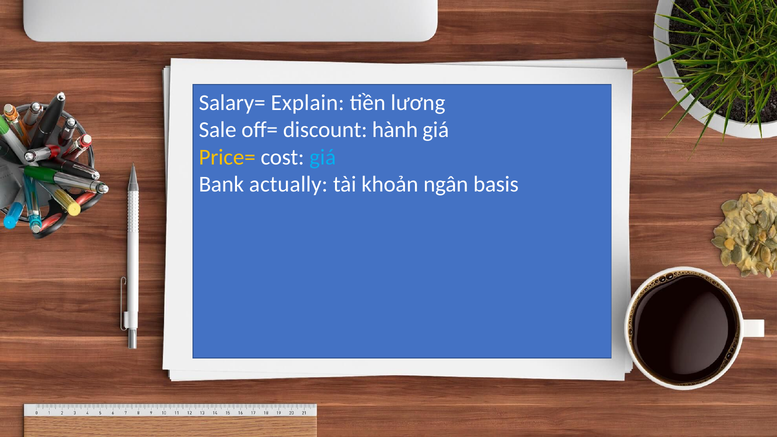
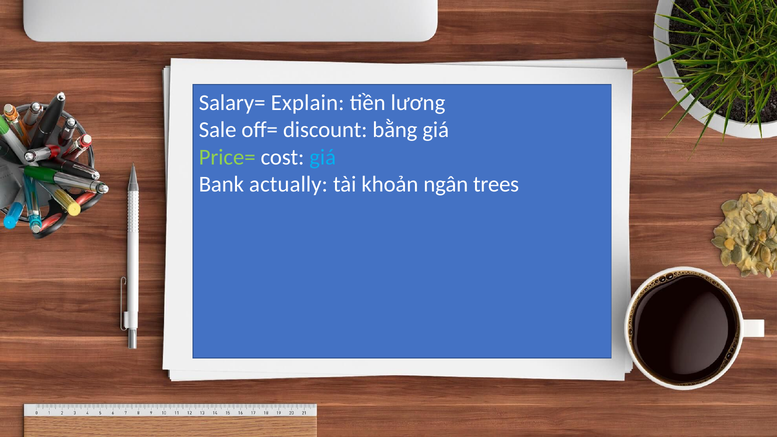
hành: hành -> bằng (395, 130)
Price= colour: yellow -> light green (227, 157)
basis: basis -> trees (496, 184)
